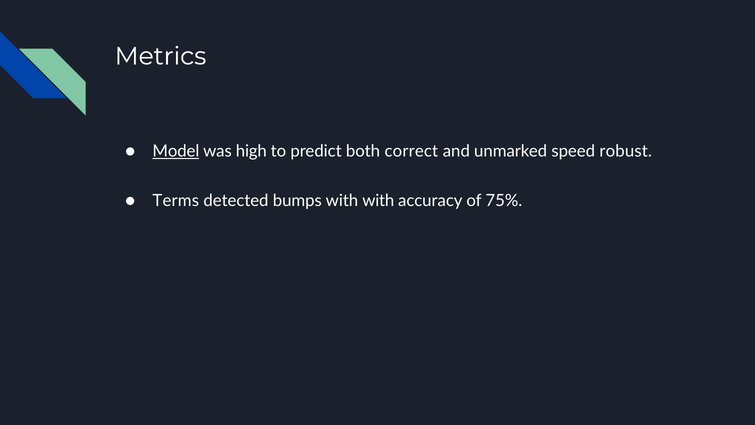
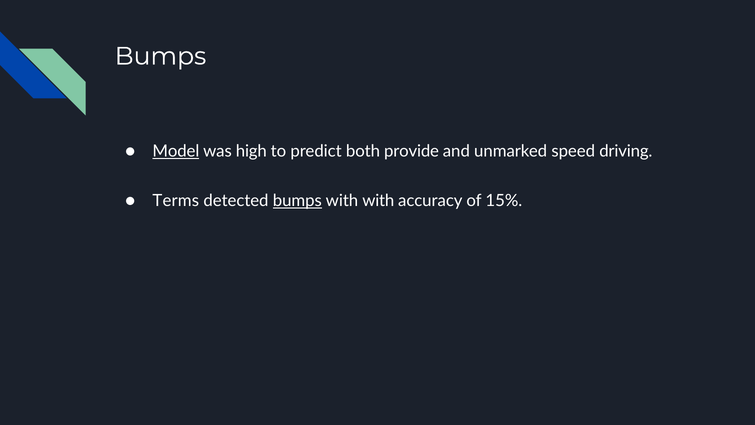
Metrics: Metrics -> Bumps (160, 56)
correct: correct -> provide (412, 151)
robust: robust -> driving (626, 151)
bumps underline: none -> present (297, 201)
75%: 75% -> 15% (504, 201)
